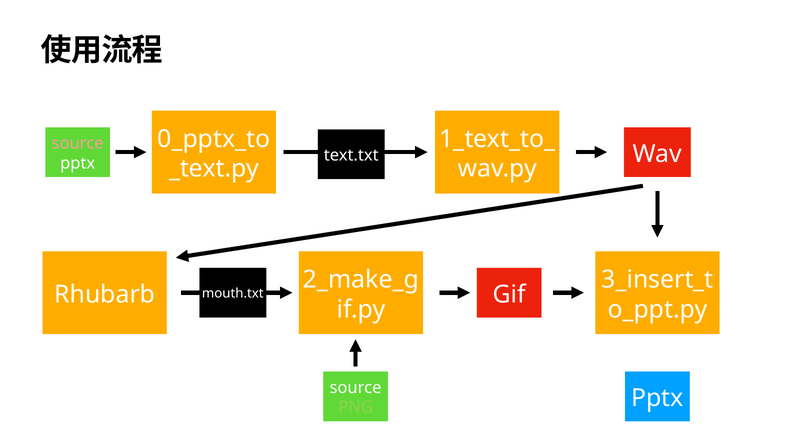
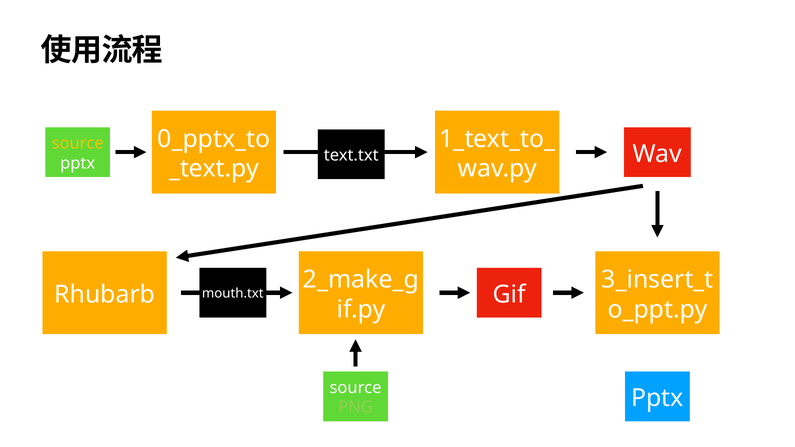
source colour: pink -> yellow (78, 143)
